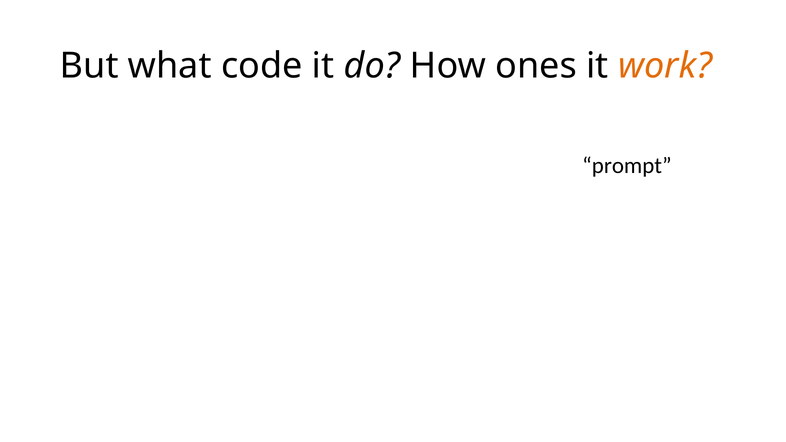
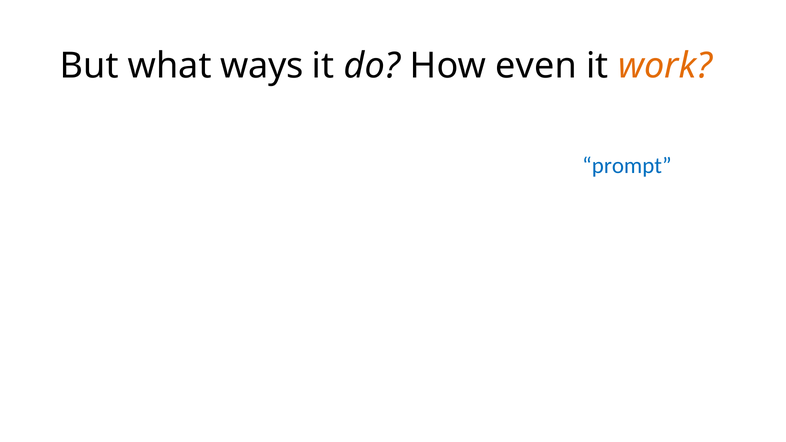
what code: code -> ways (262, 66)
ones: ones -> even (536, 66)
prompt colour: black -> blue (627, 166)
